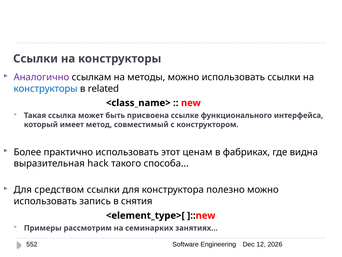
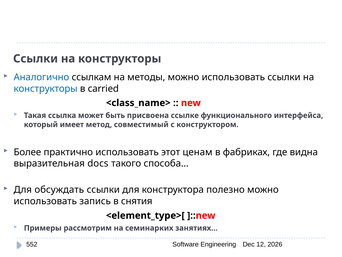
Аналогично colour: purple -> blue (41, 77)
related: related -> carried (103, 88)
hack: hack -> docs (98, 163)
средством: средством -> обсуждать (59, 189)
